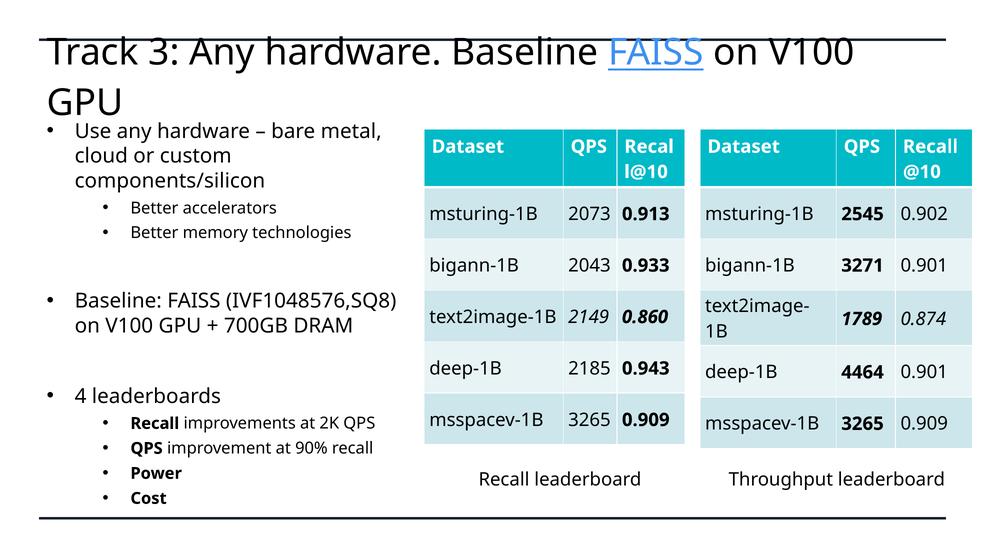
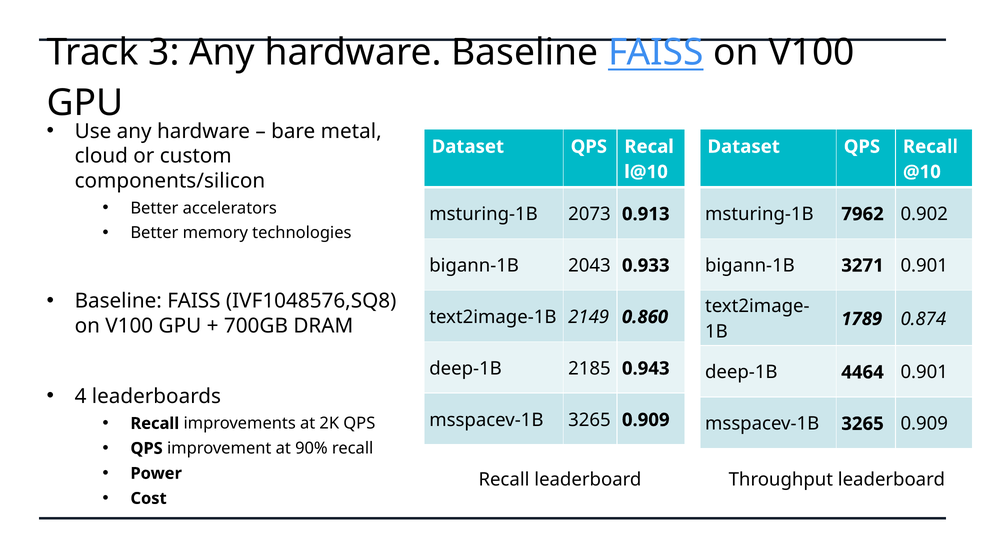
2545: 2545 -> 7962 (863, 214)
